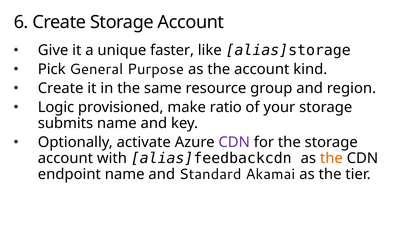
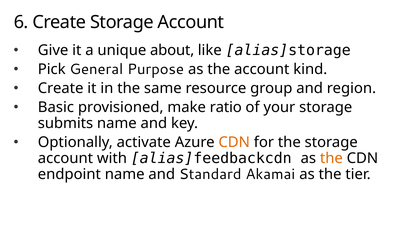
faster: faster -> about (172, 50)
Logic: Logic -> Basic (56, 107)
CDN colour: purple -> orange (234, 142)
